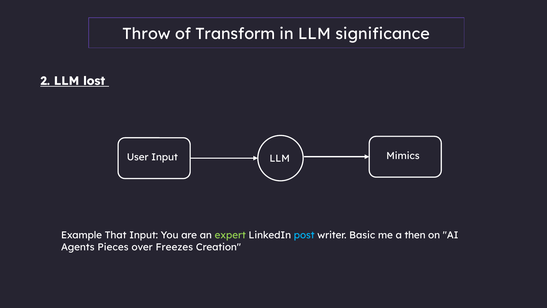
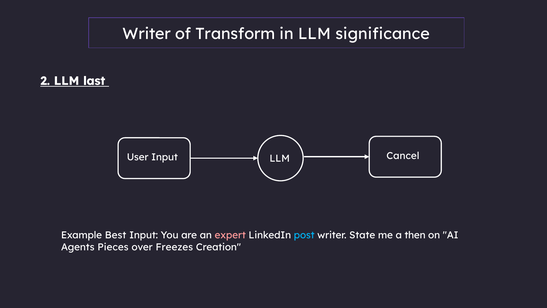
Throw: Throw -> Writer (147, 34)
lost: lost -> last (94, 81)
Mimics: Mimics -> Cancel (403, 156)
That: That -> Best (116, 235)
expert colour: light green -> pink (230, 235)
Basic: Basic -> State (362, 235)
